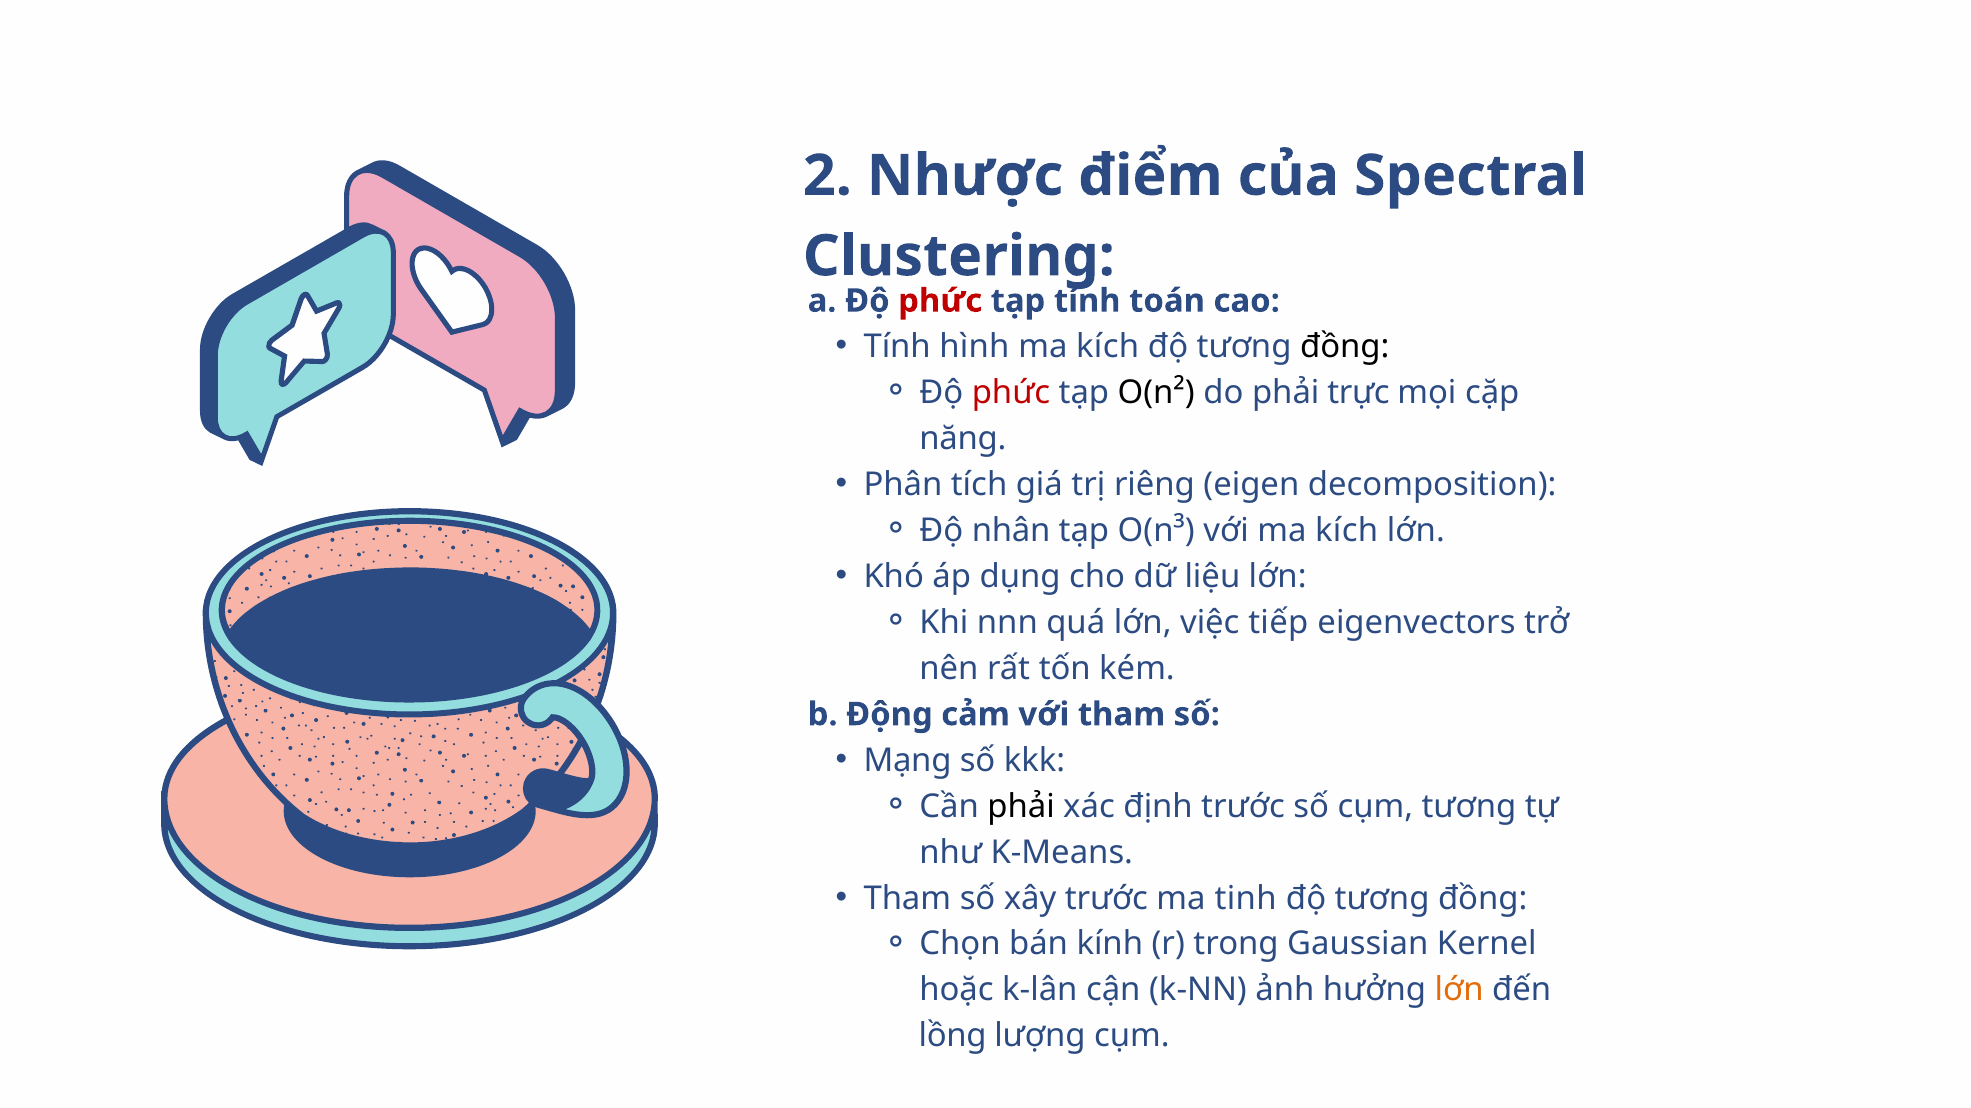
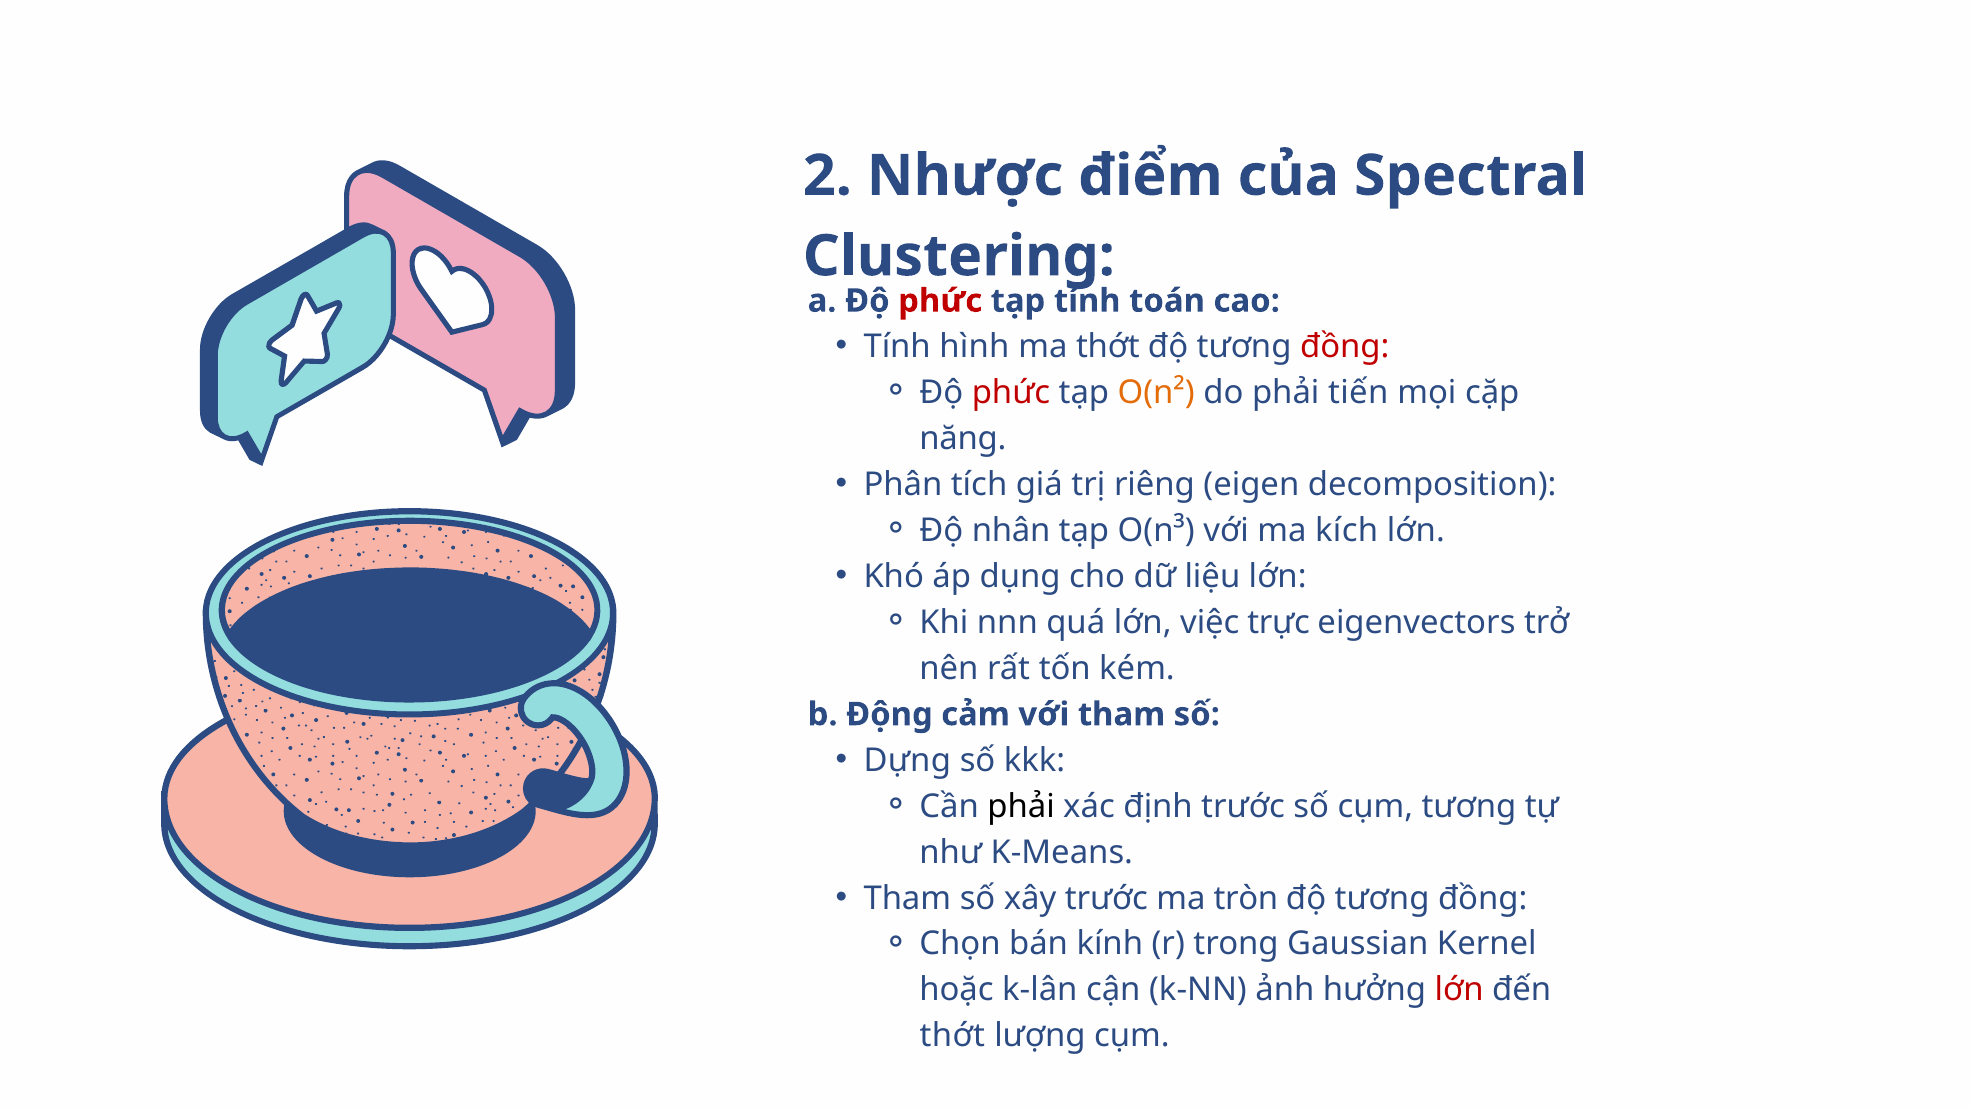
kích: kích -> thớt (1108, 347)
đồng colour: black -> red (1345, 347)
O(n² colour: black -> orange (1156, 393)
trực: trực -> tiến (1358, 393)
tiếp: tiếp -> trực (1279, 623)
Mạng: Mạng -> Dựng (907, 761)
tinh: tinh -> tròn (1246, 899)
lớn colour: orange -> red (1459, 991)
lồng: lồng -> thớt (952, 1037)
